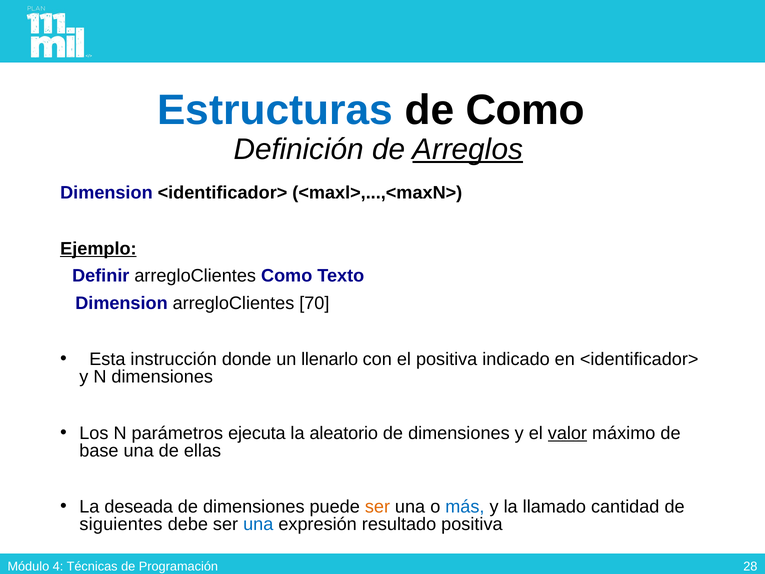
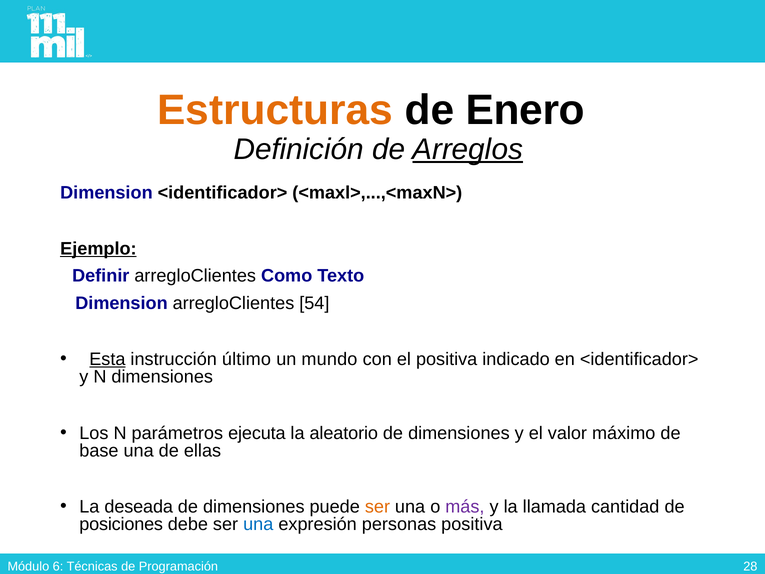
Estructuras colour: blue -> orange (275, 110)
de Como: Como -> Enero (525, 110)
70: 70 -> 54 (314, 303)
Esta underline: none -> present (107, 359)
donde: donde -> último (246, 359)
llenarlo: llenarlo -> mundo (329, 359)
valor underline: present -> none (567, 433)
más colour: blue -> purple (465, 507)
llamado: llamado -> llamada (554, 507)
siguientes: siguientes -> posiciones (121, 524)
resultado: resultado -> personas (399, 524)
4: 4 -> 6 (58, 566)
